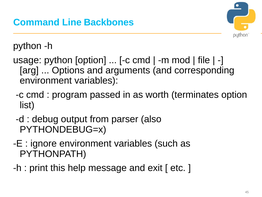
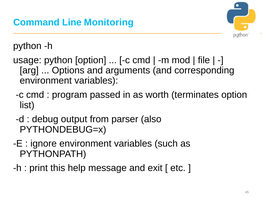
Backbones: Backbones -> Monitoring (109, 22)
